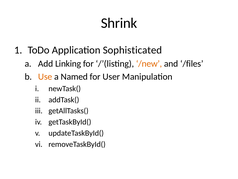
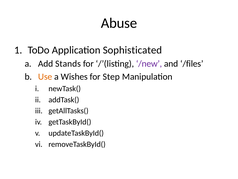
Shrink: Shrink -> Abuse (119, 23)
Linking: Linking -> Stands (68, 64)
/new colour: orange -> purple (149, 64)
Named: Named -> Wishes (74, 77)
User: User -> Step (111, 77)
